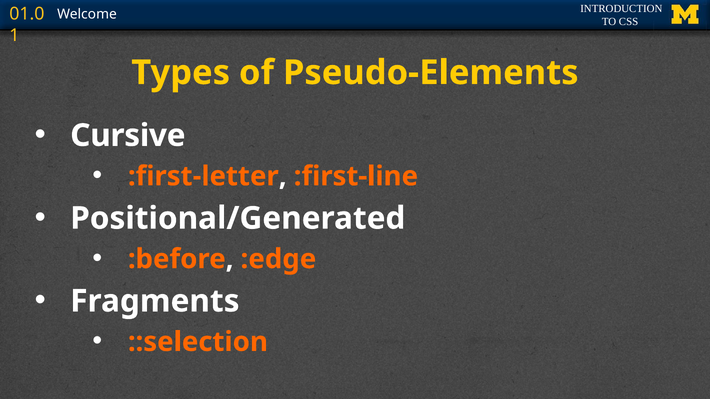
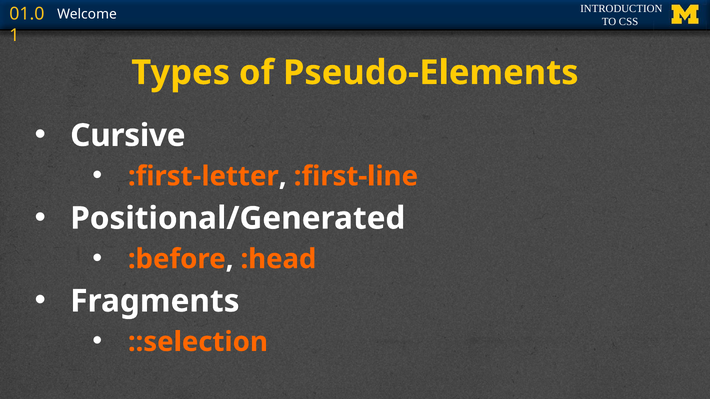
:edge: :edge -> :head (278, 259)
